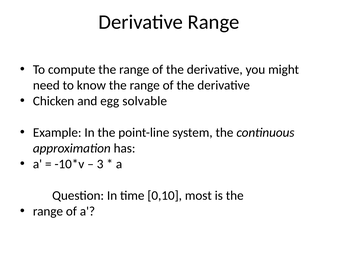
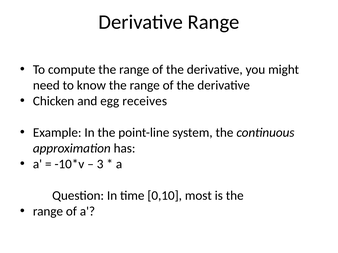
solvable: solvable -> receives (145, 101)
